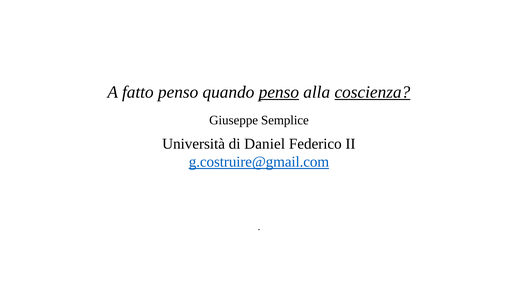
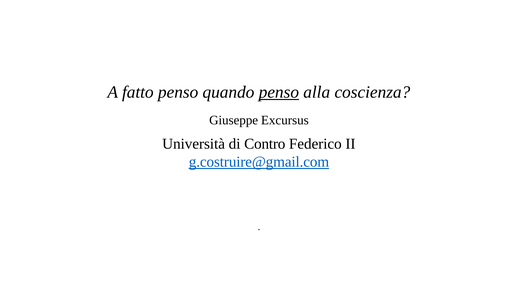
coscienza underline: present -> none (372, 92)
Semplice: Semplice -> Excursus (285, 120)
Daniel: Daniel -> Contro (265, 144)
